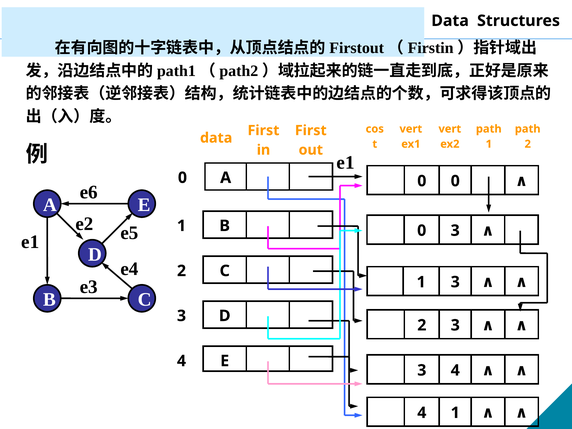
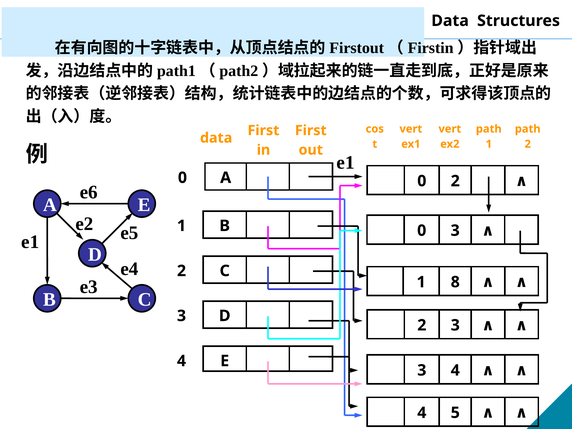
0 0: 0 -> 2 (455, 181)
1 3: 3 -> 8 (455, 282)
4 1: 1 -> 5 (455, 413)
